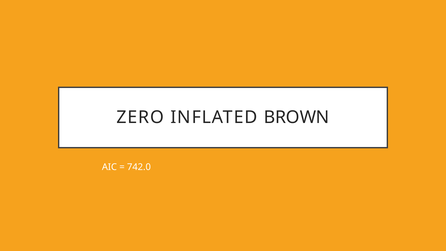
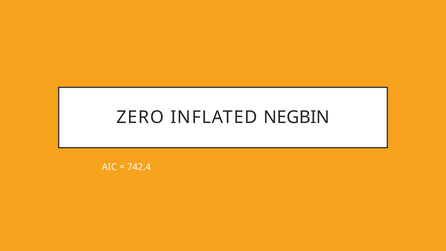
BROWN: BROWN -> NEGBIN (297, 117)
742.0: 742.0 -> 742.4 (139, 167)
